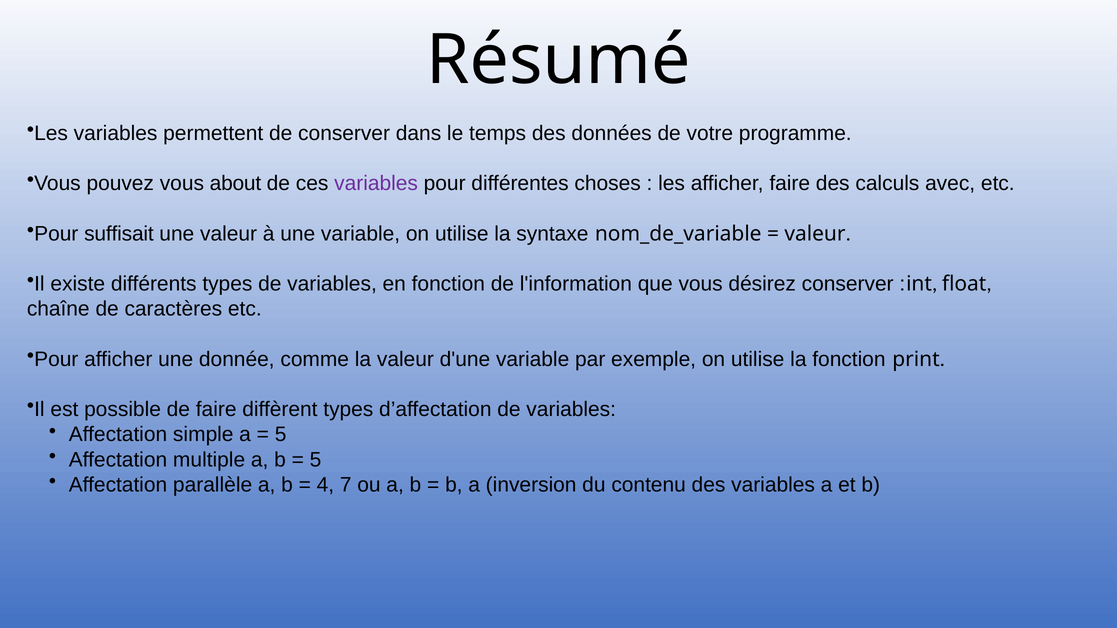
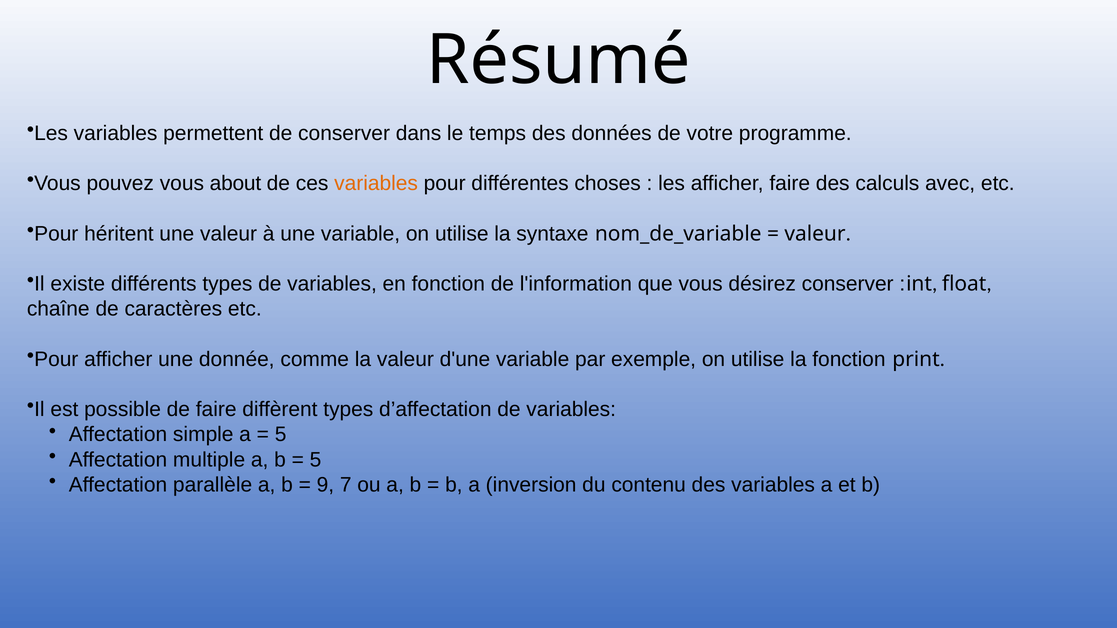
variables colour: purple -> orange (376, 183)
suffisait: suffisait -> héritent (119, 234)
4: 4 -> 9 (325, 485)
